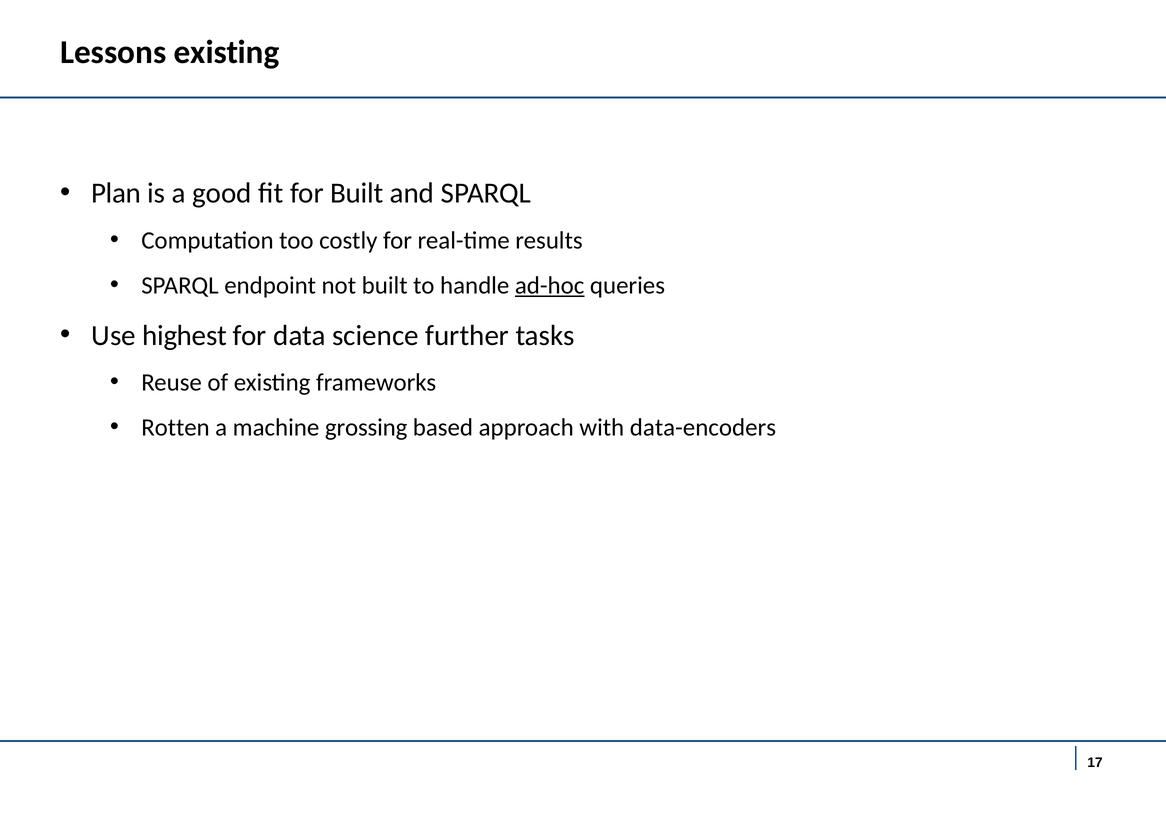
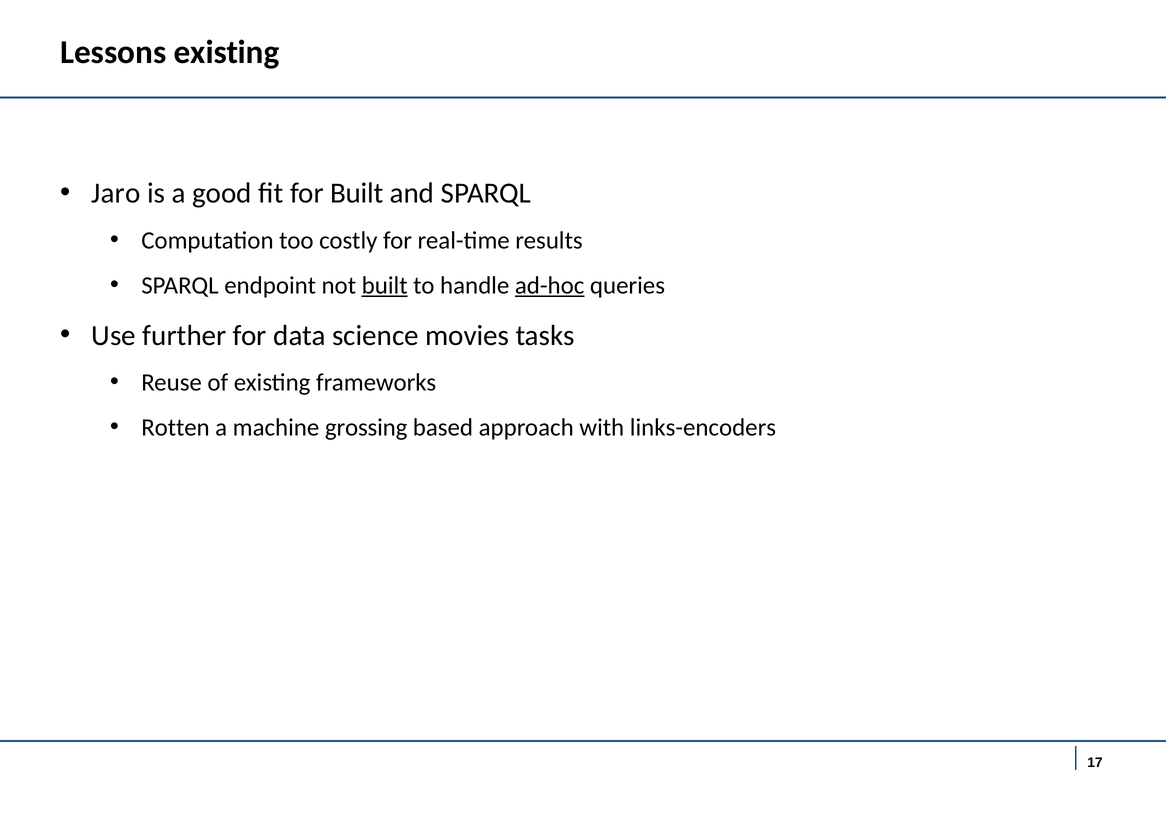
Plan: Plan -> Jaro (116, 193)
built underline: none -> present (385, 285)
highest: highest -> further (184, 335)
further: further -> movies (467, 335)
data-encoders: data-encoders -> links-encoders (703, 427)
